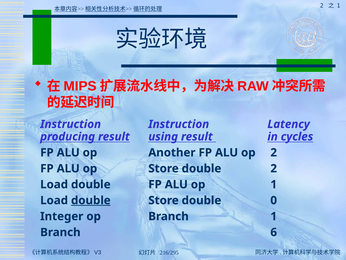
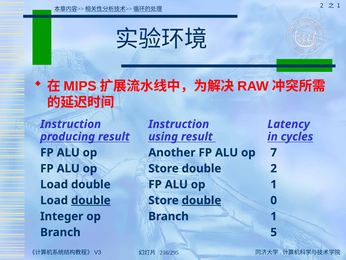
op 2: 2 -> 7 (274, 152)
double underline: none -> present (201, 200)
6: 6 -> 5 (274, 232)
